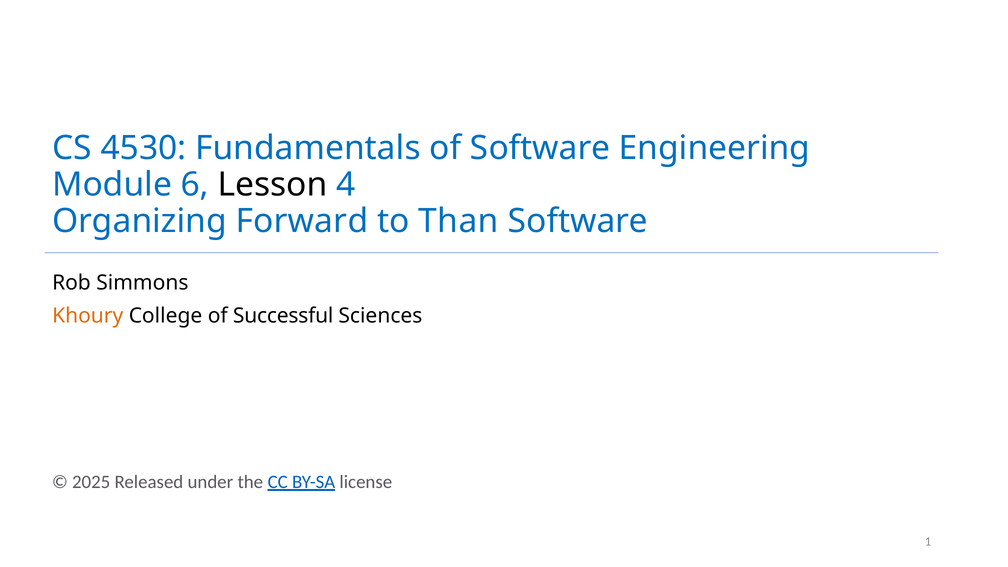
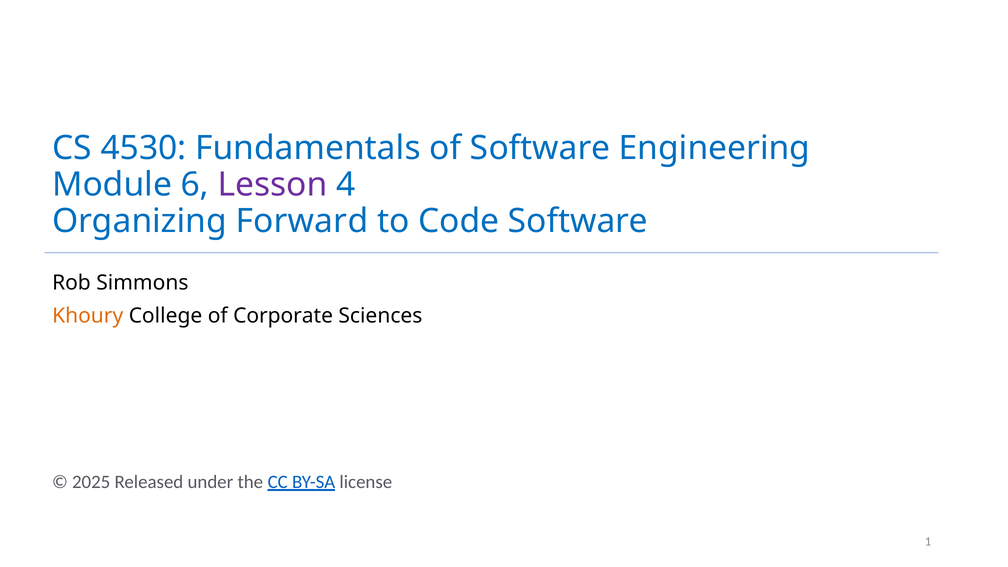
Lesson colour: black -> purple (273, 185)
Than: Than -> Code (459, 221)
Successful: Successful -> Corporate (283, 316)
